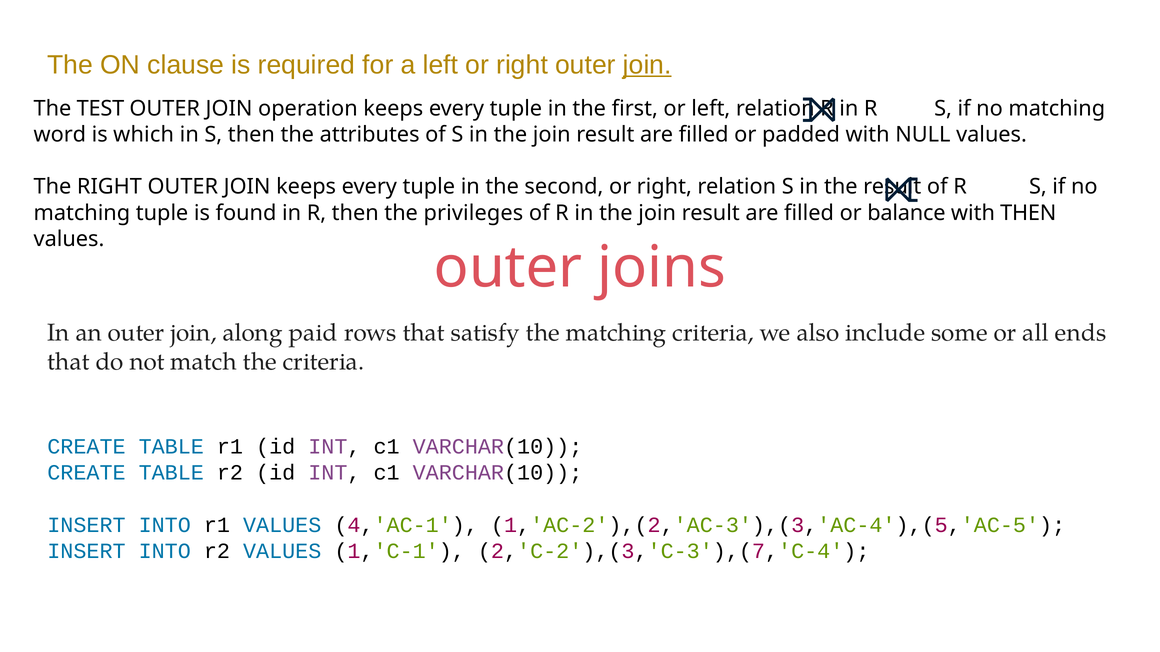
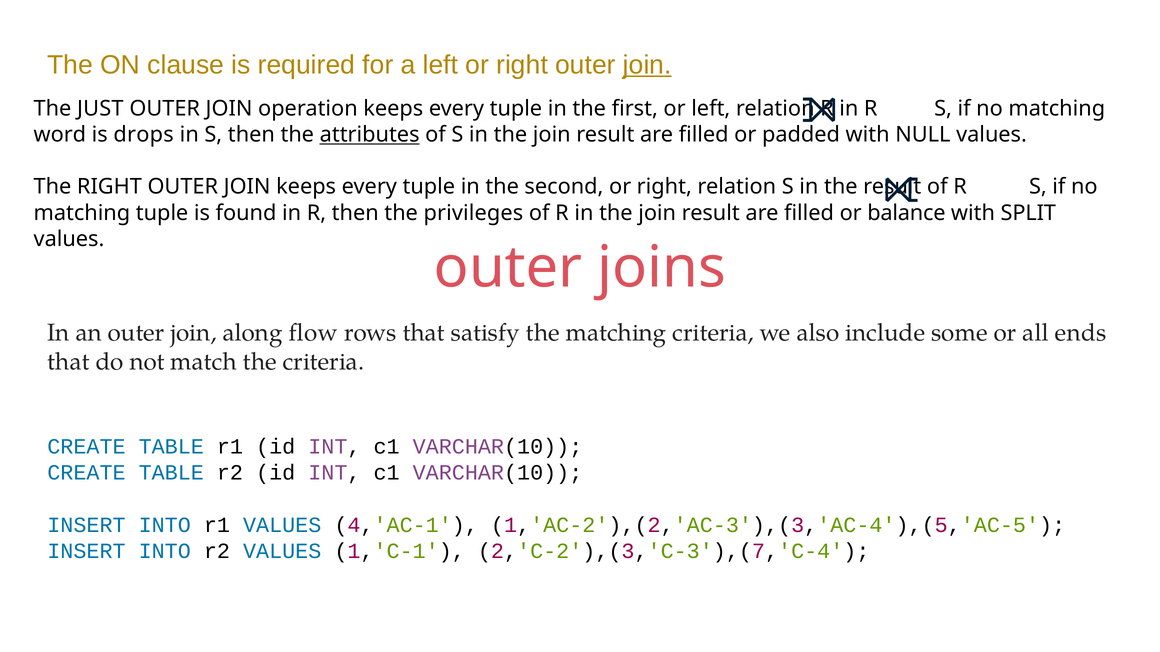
TEST: TEST -> JUST (100, 109)
which: which -> drops (144, 135)
attributes underline: none -> present (370, 135)
with THEN: THEN -> SPLIT (1028, 213)
paid: paid -> flow (313, 333)
